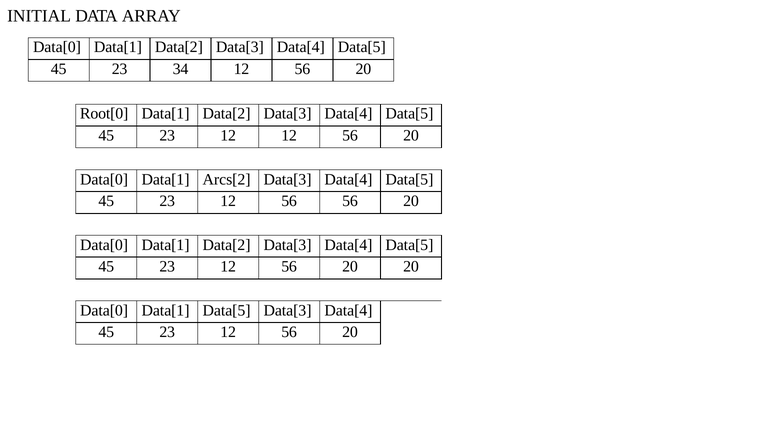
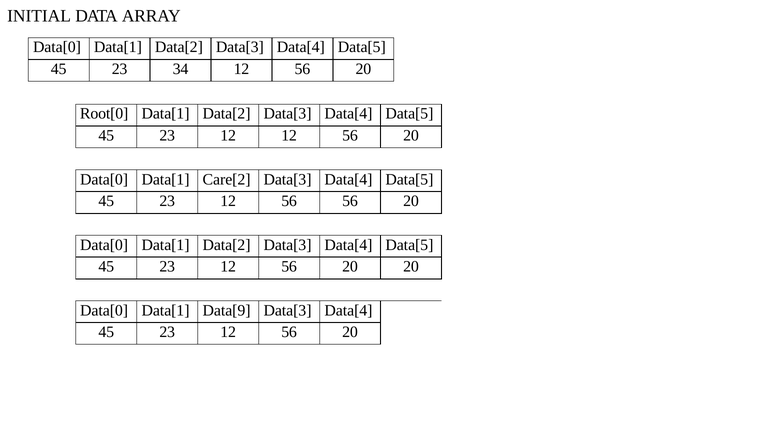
Arcs[2: Arcs[2 -> Care[2 (227, 180)
Data[1 Data[5: Data[5 -> Data[9 (227, 311)
